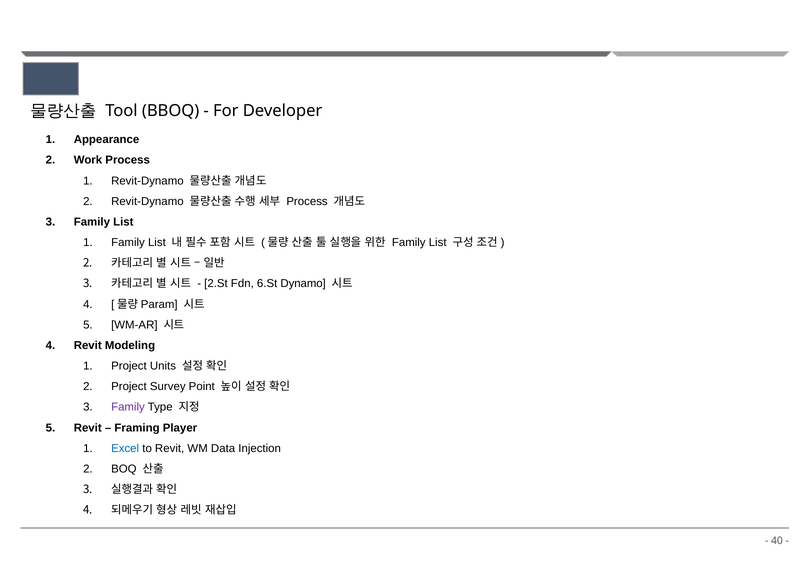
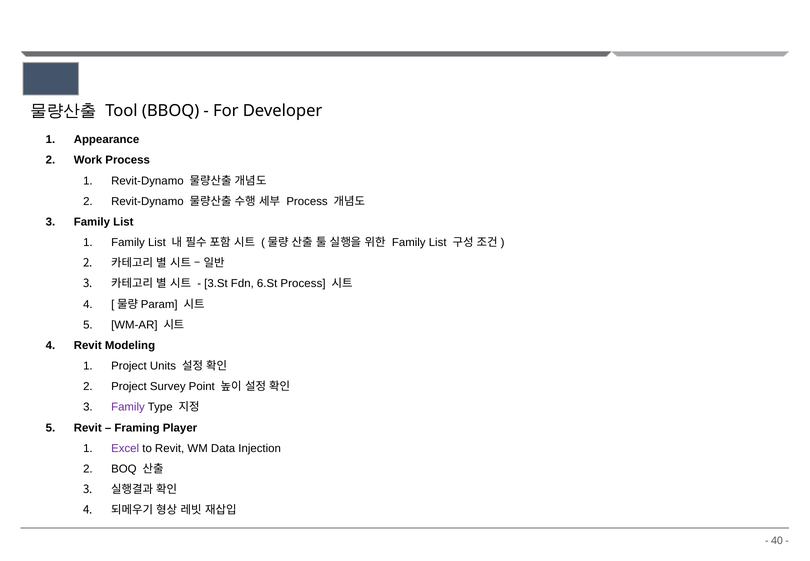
2.St: 2.St -> 3.St (216, 284)
6.St Dynamo: Dynamo -> Process (303, 284)
Excel colour: blue -> purple (125, 448)
